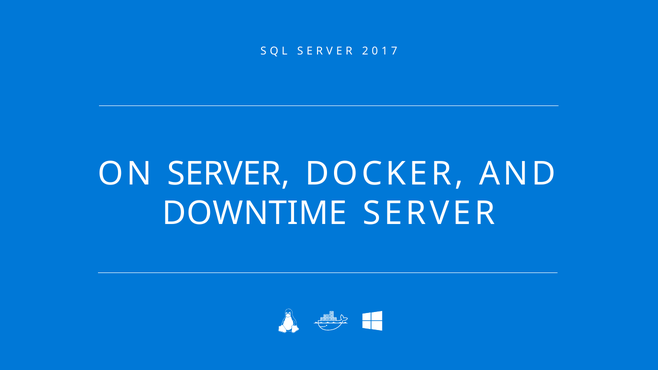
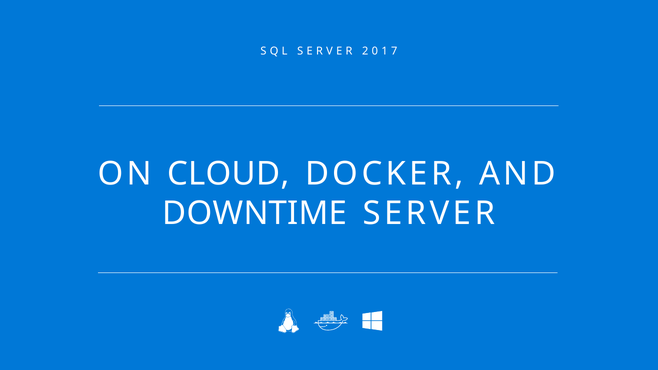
ON SERVER: SERVER -> CLOUD (228, 174)
